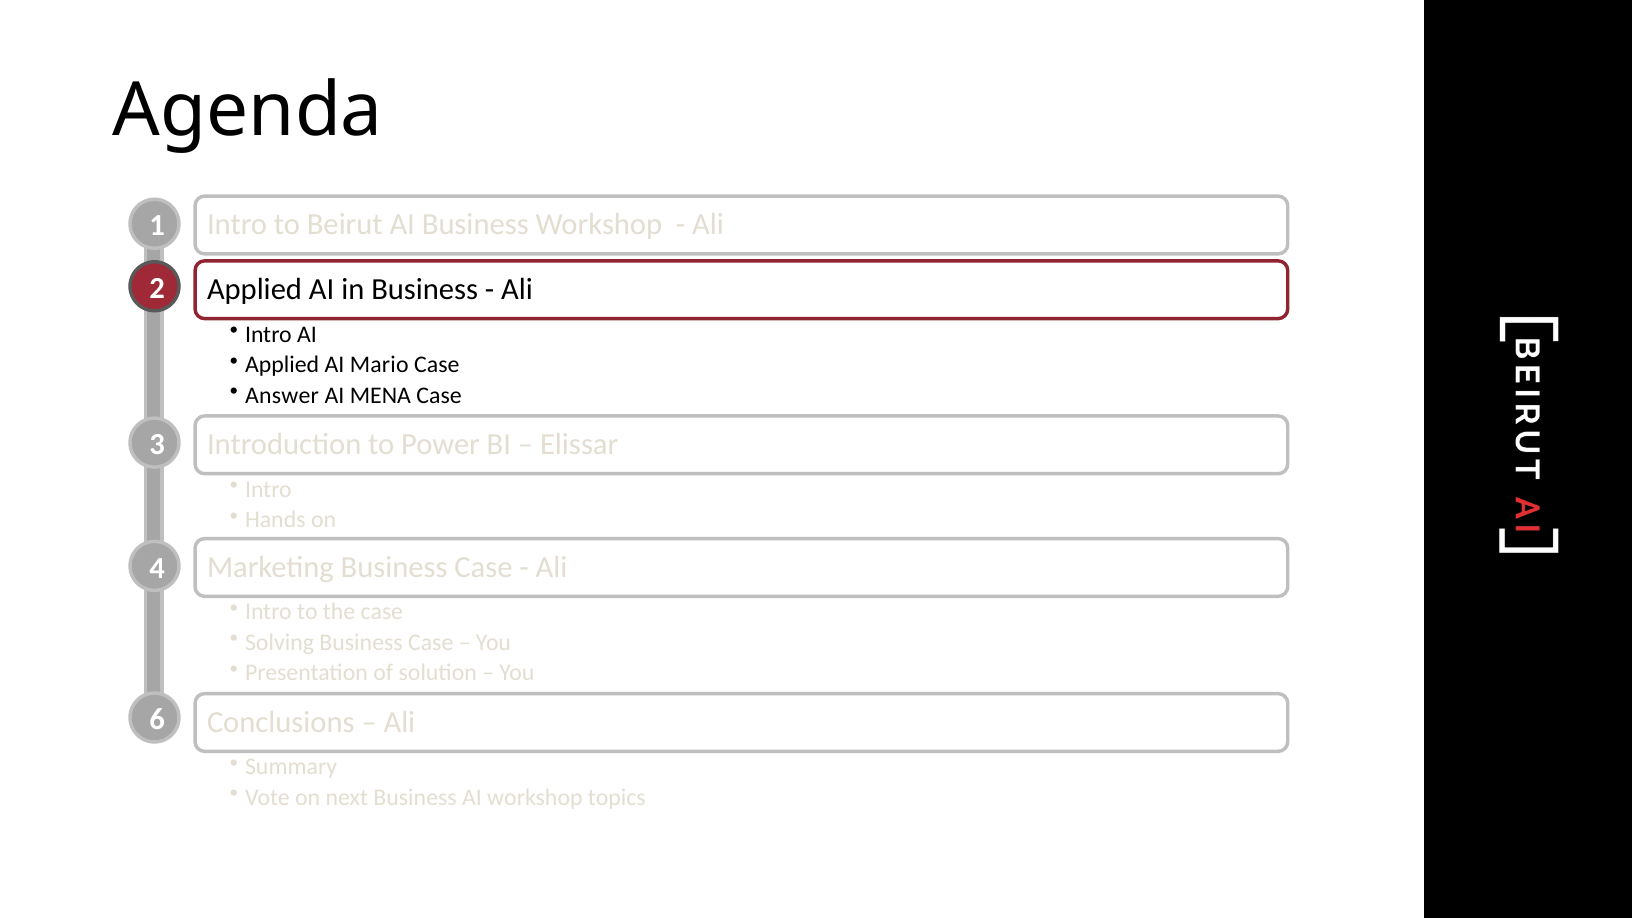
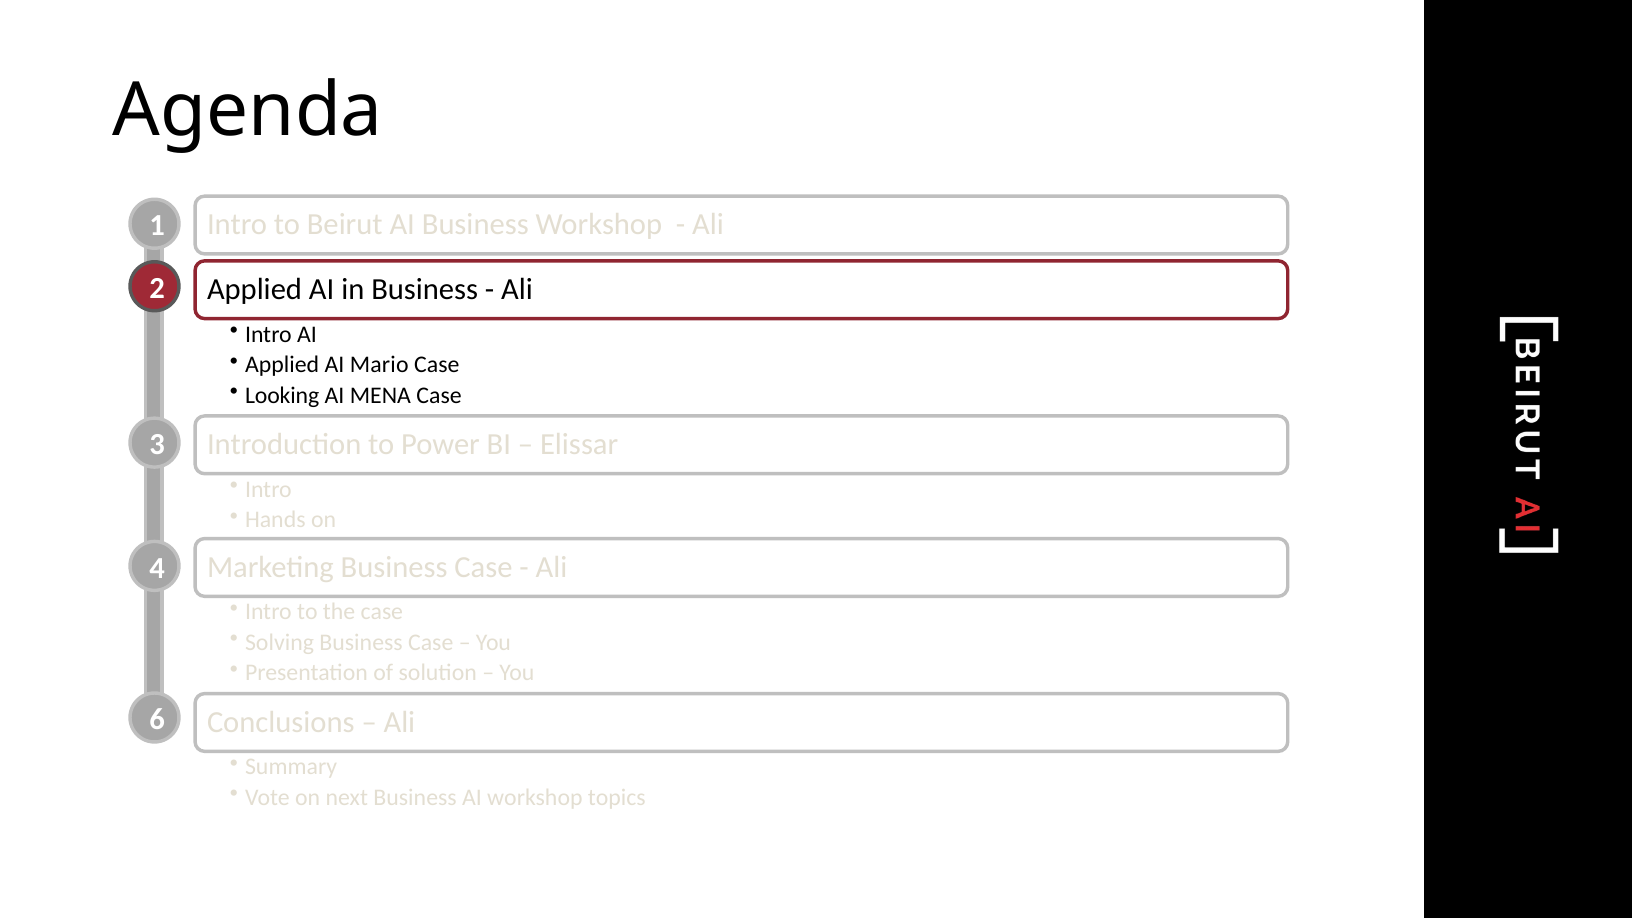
Answer: Answer -> Looking (282, 395)
